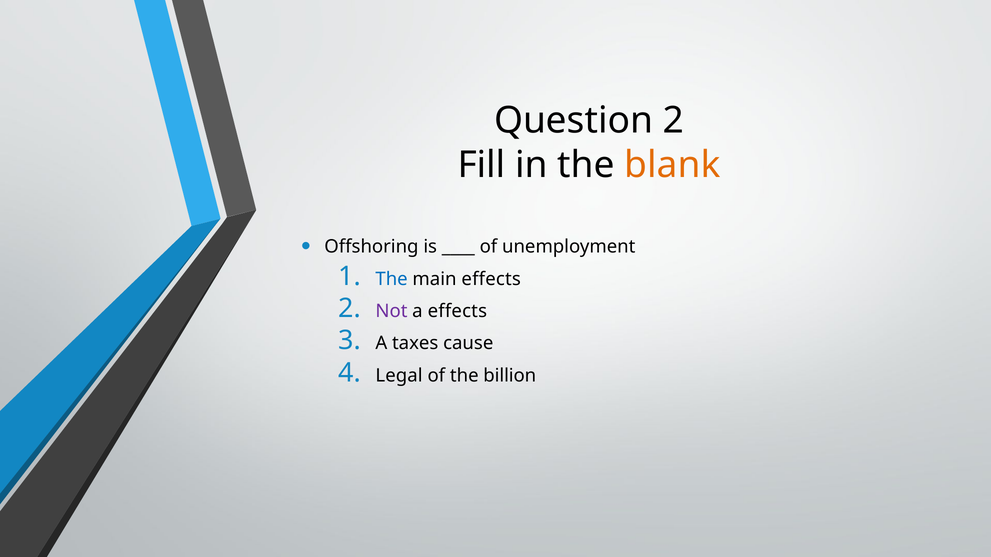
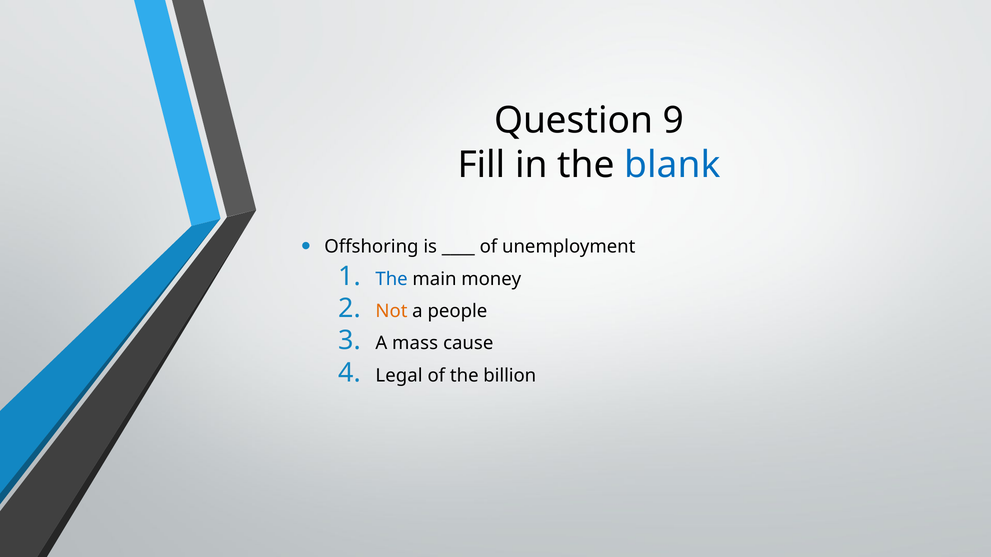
Question 2: 2 -> 9 (673, 121)
blank colour: orange -> blue (672, 165)
main effects: effects -> money (491, 279)
Not colour: purple -> orange (391, 311)
a effects: effects -> people (457, 311)
taxes: taxes -> mass (415, 344)
